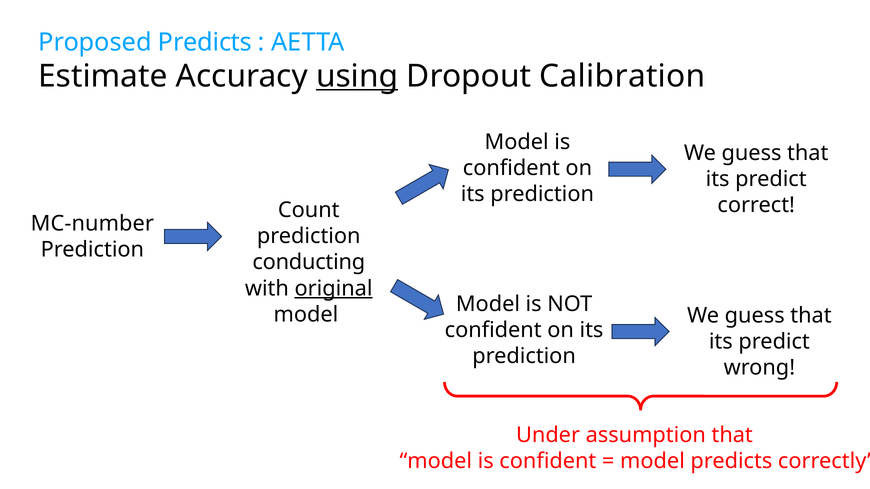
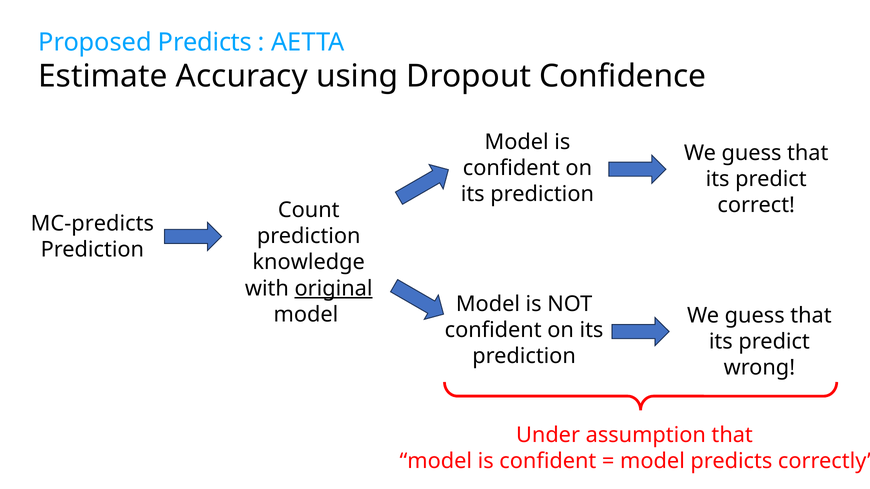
using underline: present -> none (357, 76)
Calibration: Calibration -> Confidence (623, 76)
MC-number: MC-number -> MC-predicts (92, 224)
conducting: conducting -> knowledge (309, 262)
